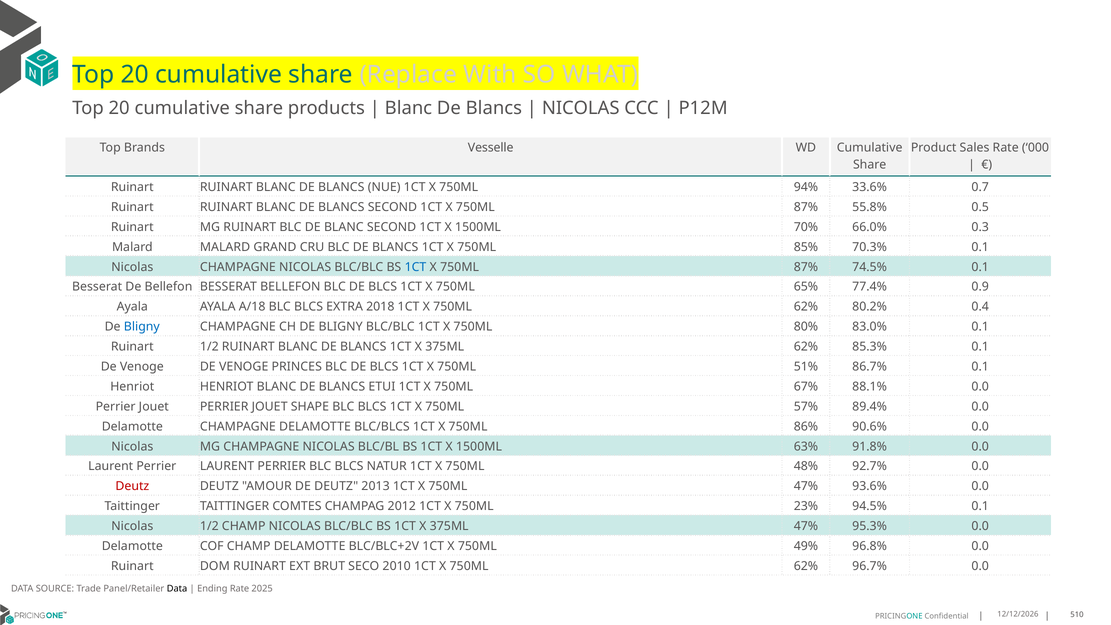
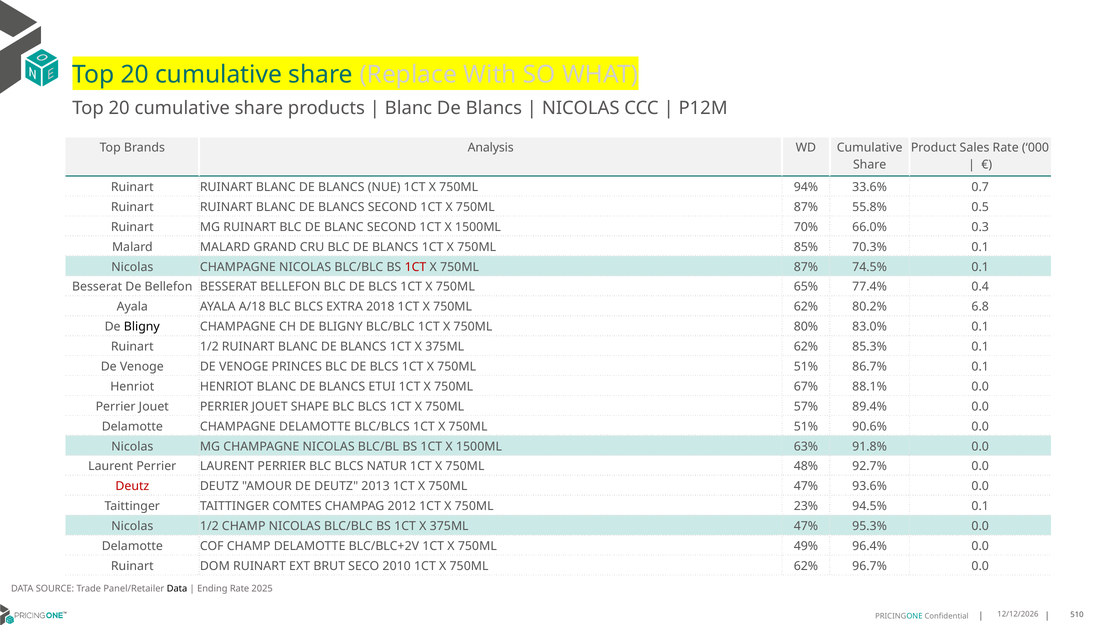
Vesselle: Vesselle -> Analysis (491, 148)
1CT colour: blue -> red (415, 267)
0.9: 0.9 -> 0.4 (980, 287)
0.4: 0.4 -> 6.8 (980, 307)
Bligny colour: blue -> black (142, 327)
86%: 86% -> 51% (806, 427)
96.8%: 96.8% -> 96.4% (870, 546)
